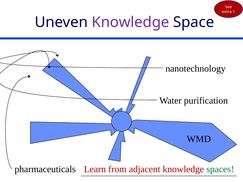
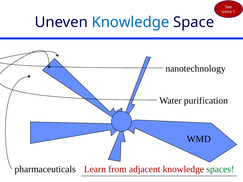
Knowledge colour: purple -> blue (130, 22)
